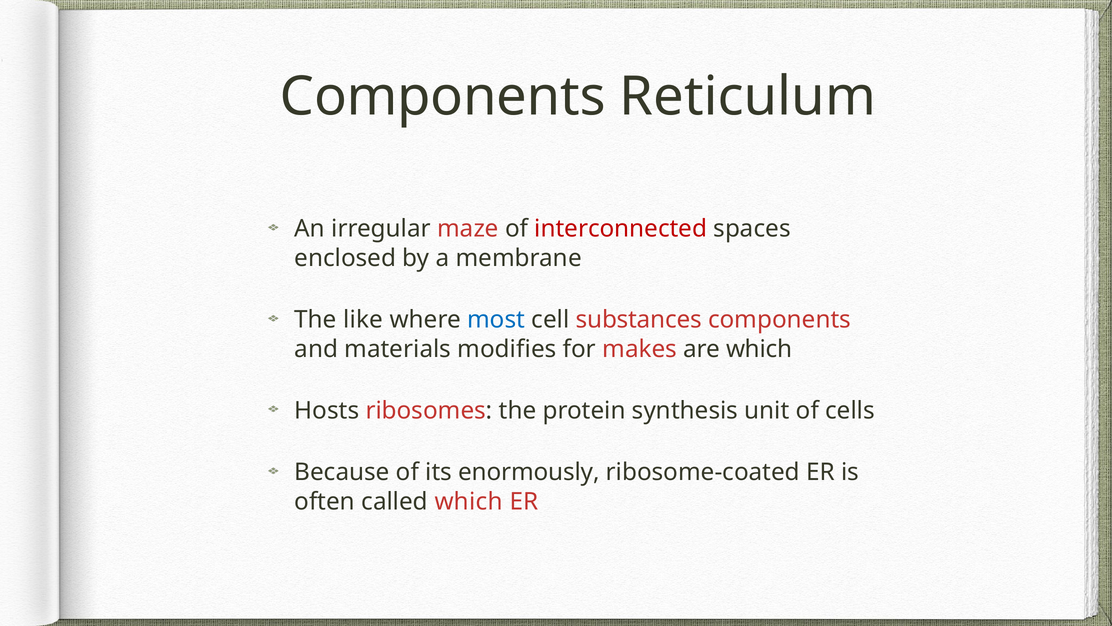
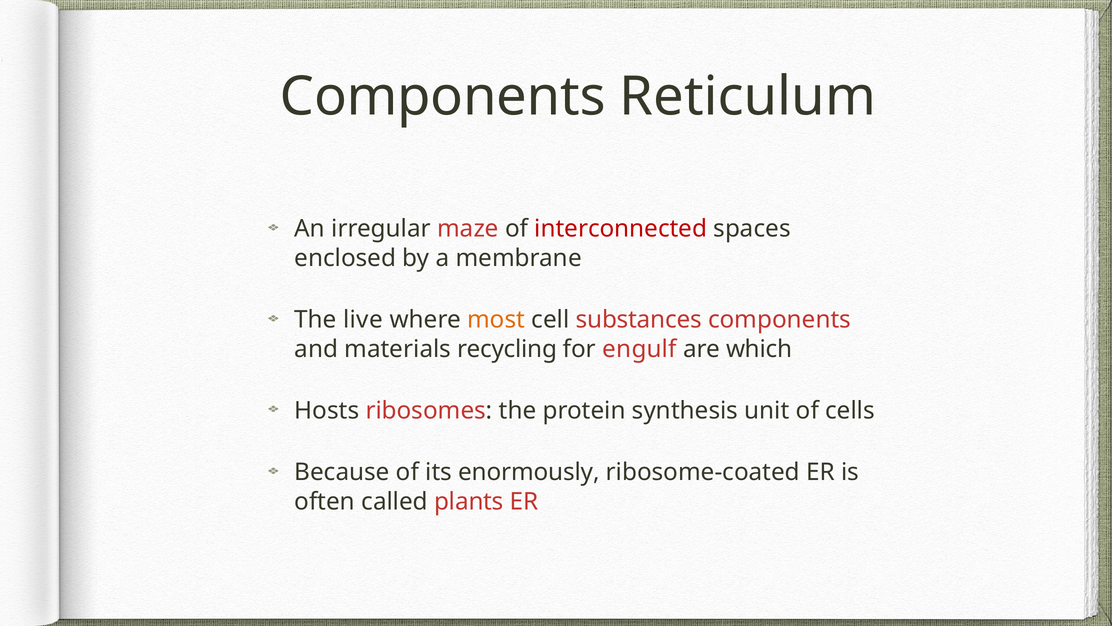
like: like -> live (363, 320)
most colour: blue -> orange (496, 320)
modifies: modifies -> recycling (507, 349)
makes: makes -> engulf (640, 349)
called which: which -> plants (469, 501)
